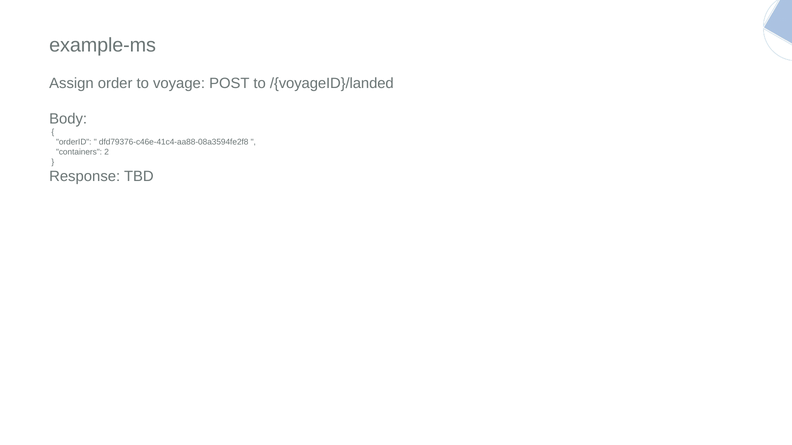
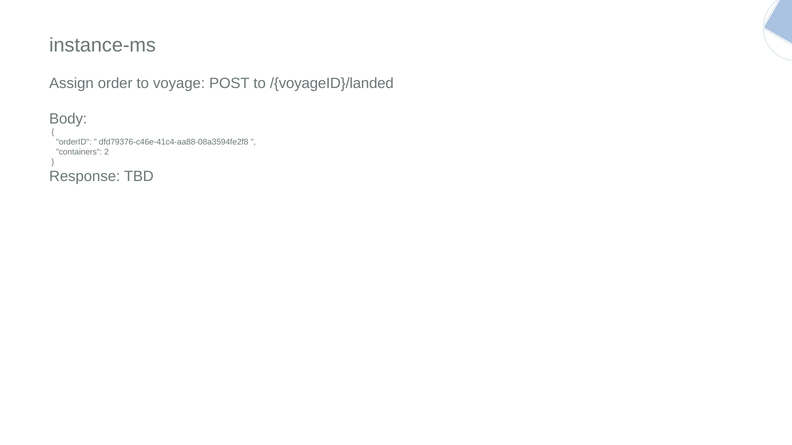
example-ms: example-ms -> instance-ms (103, 45)
